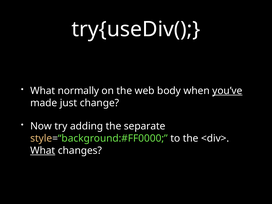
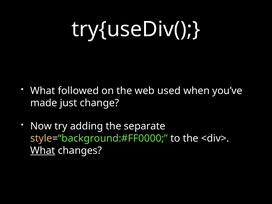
normally: normally -> followed (78, 91)
body: body -> used (169, 91)
you’ve underline: present -> none (227, 91)
